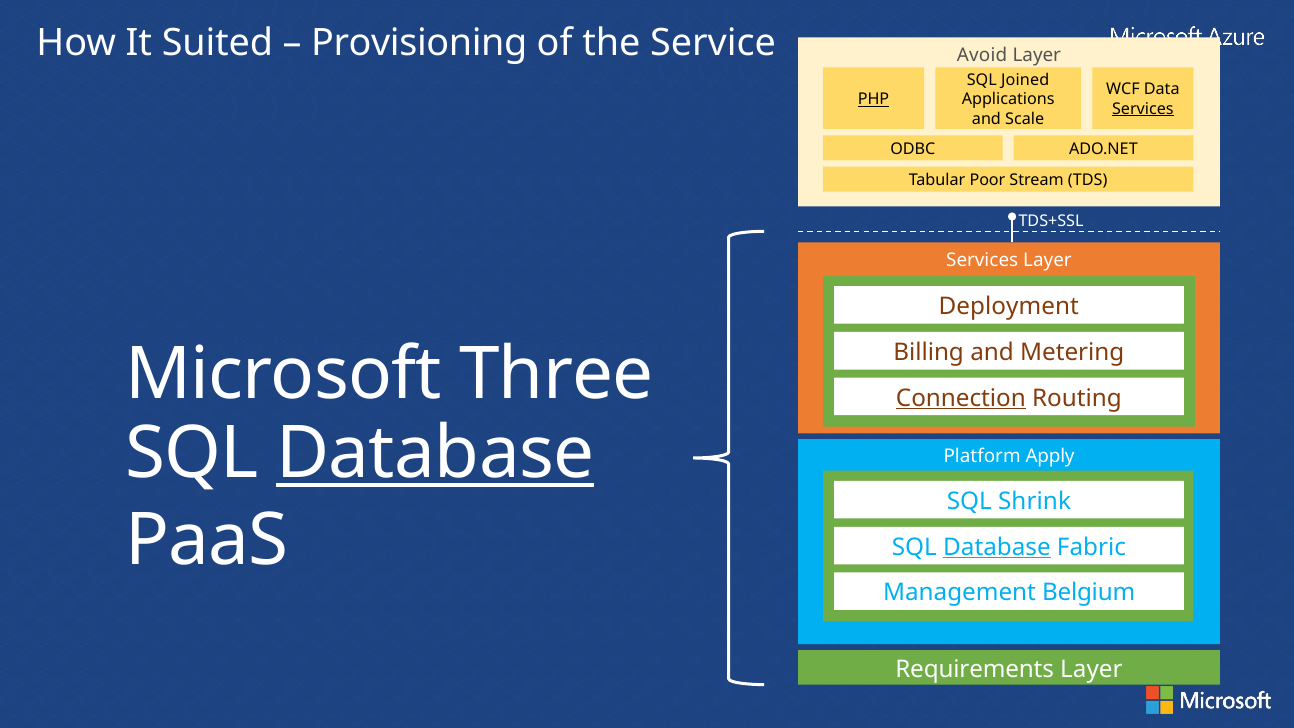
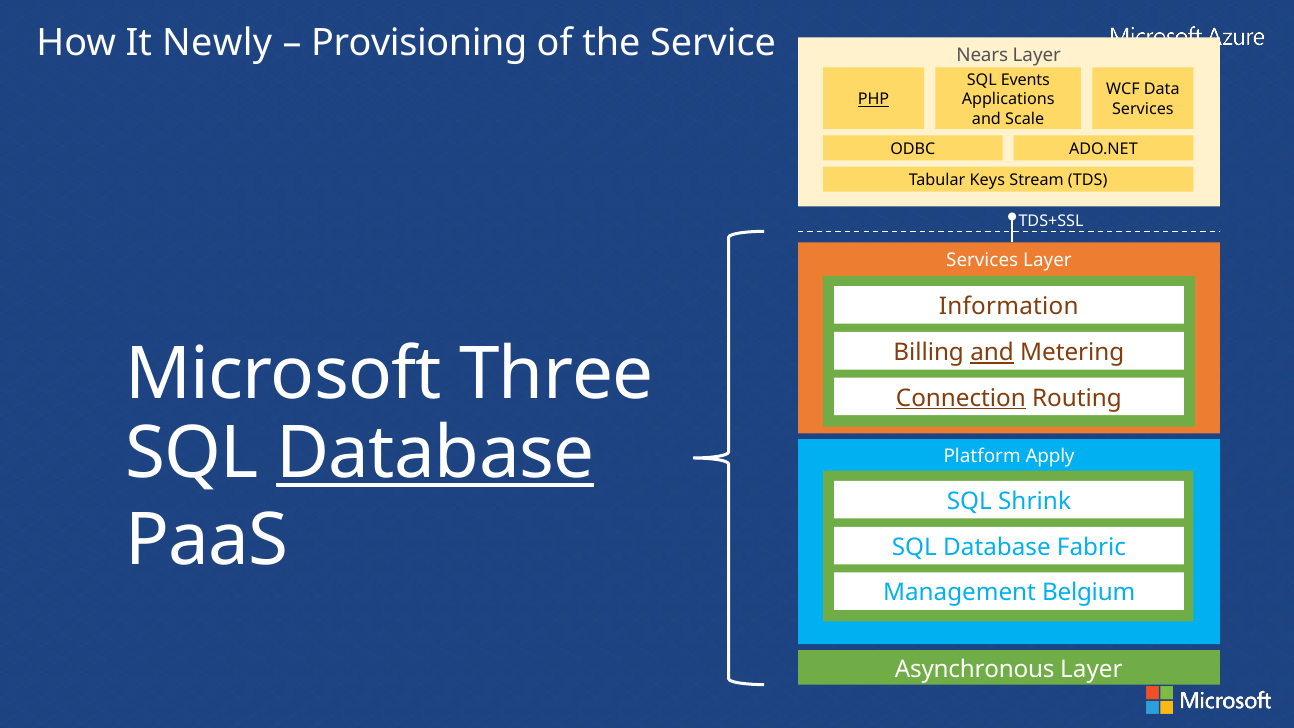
Suited: Suited -> Newly (217, 43)
Avoid: Avoid -> Nears (982, 55)
Joined: Joined -> Events (1025, 80)
Services underline: present -> none (1143, 109)
Poor: Poor -> Keys (987, 180)
Deployment: Deployment -> Information (1009, 307)
and underline: none -> present (992, 352)
Database underline: present -> none (997, 547)
Requirements: Requirements -> Asynchronous (975, 669)
